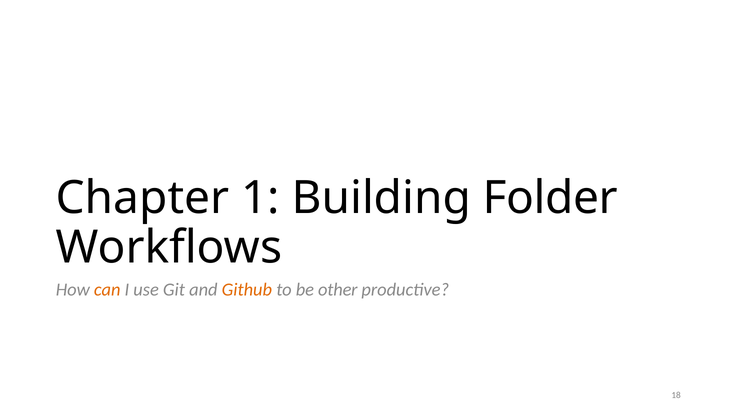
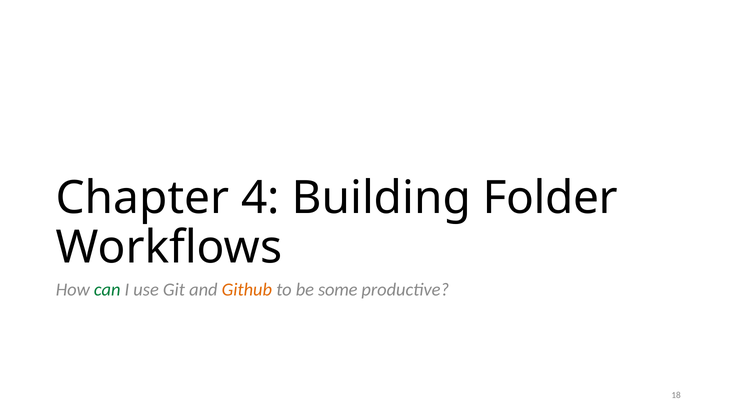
1: 1 -> 4 (260, 198)
can colour: orange -> green (107, 290)
other: other -> some (338, 290)
